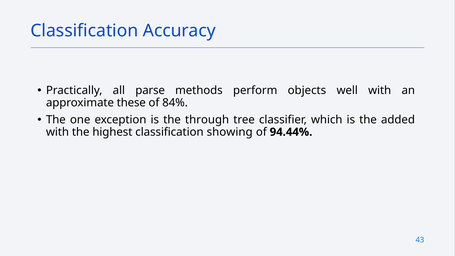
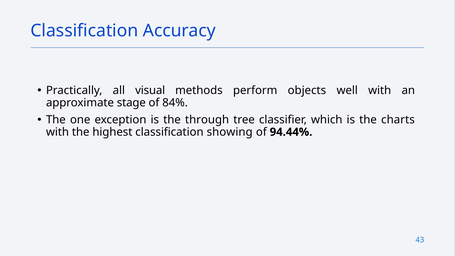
parse: parse -> visual (150, 90)
these: these -> stage (131, 103)
added: added -> charts (398, 120)
